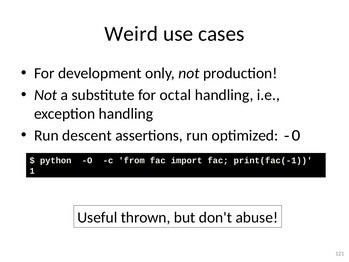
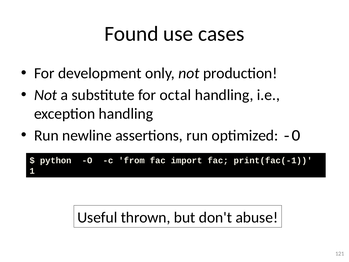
Weird: Weird -> Found (131, 34)
descent: descent -> newline (87, 135)
